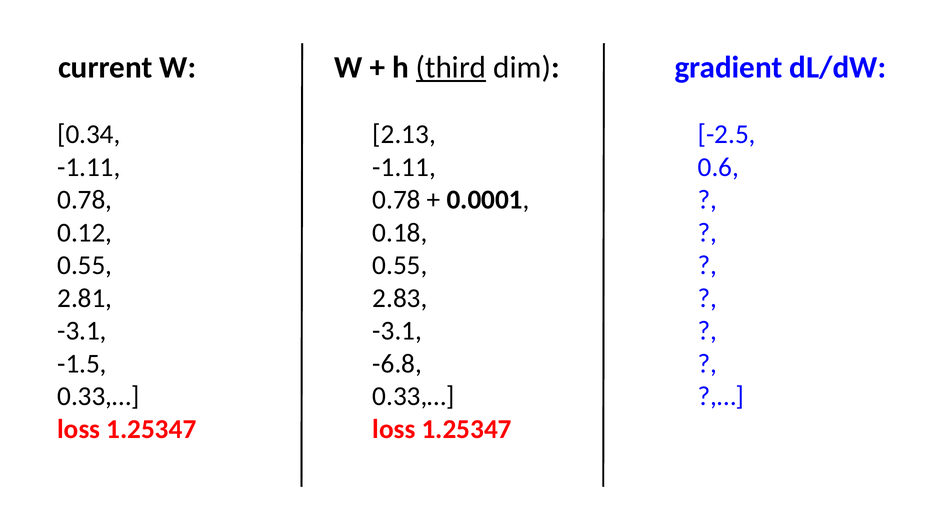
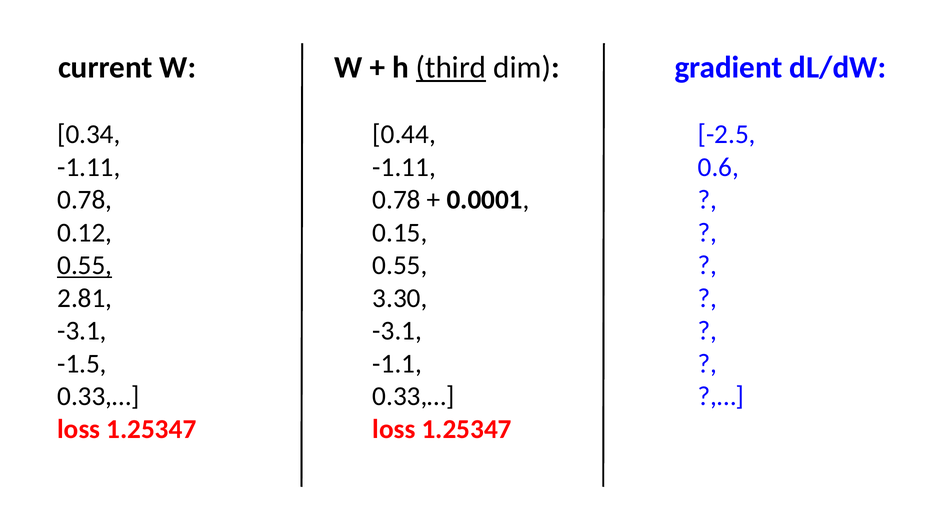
2.13: 2.13 -> 0.44 (404, 134)
0.18: 0.18 -> 0.15 (400, 233)
0.55 underline: none -> present (85, 265)
2.83: 2.83 -> 3.30 (400, 298)
-6.8: -6.8 -> -1.1 (397, 364)
